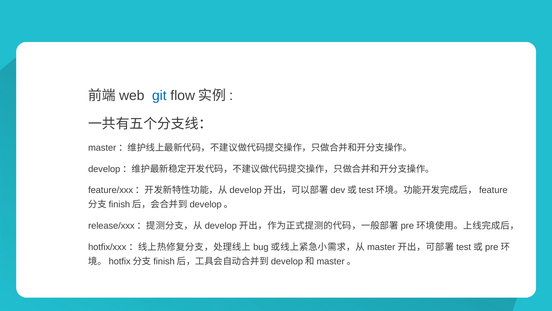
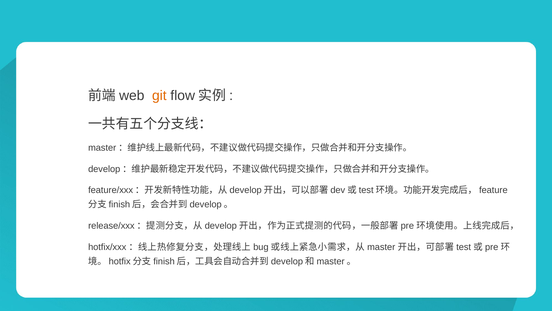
git colour: blue -> orange (159, 95)
